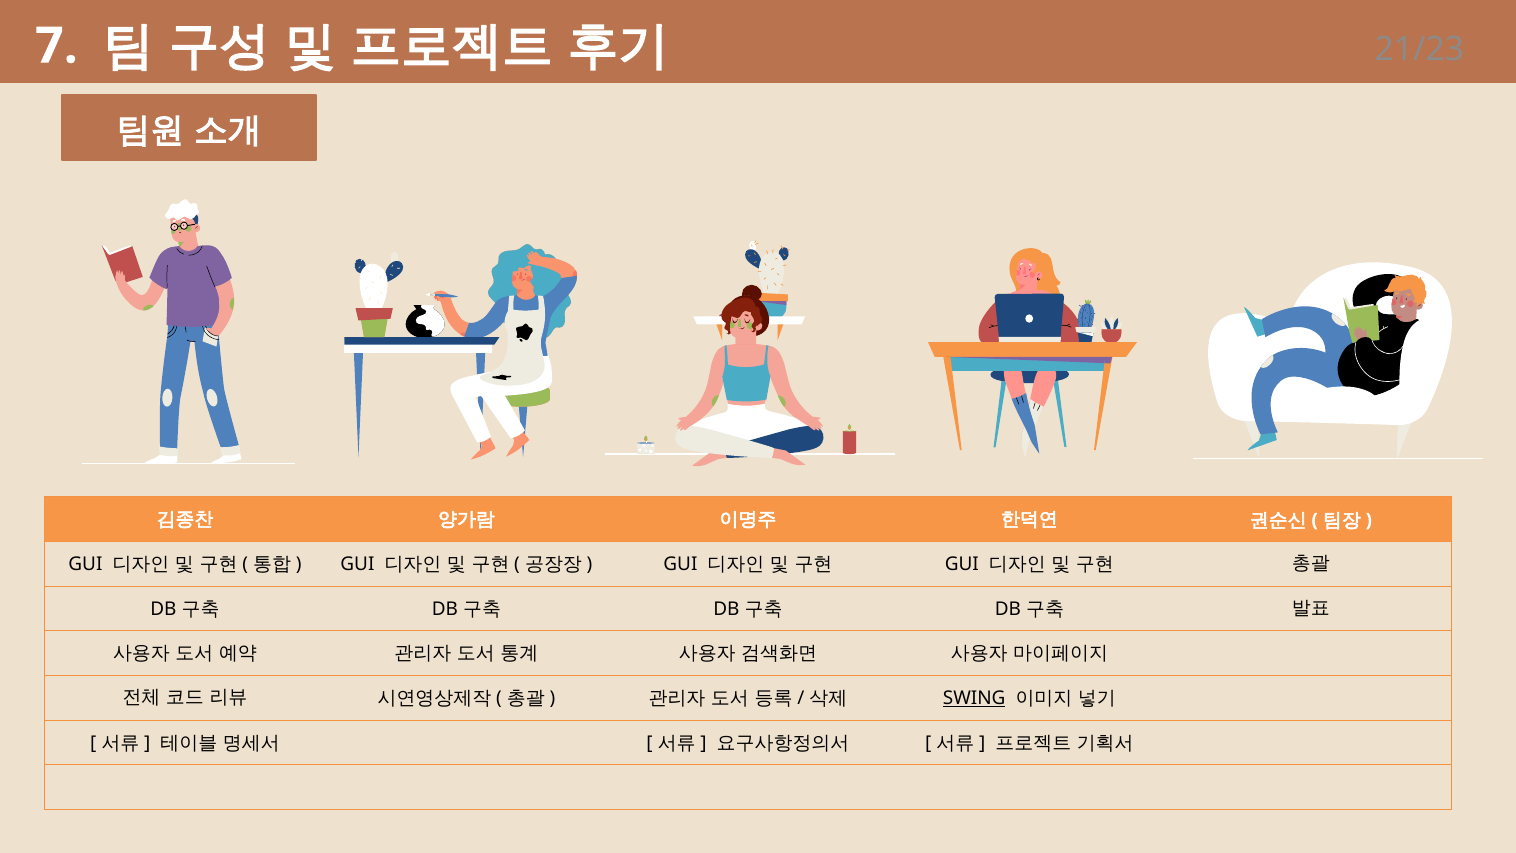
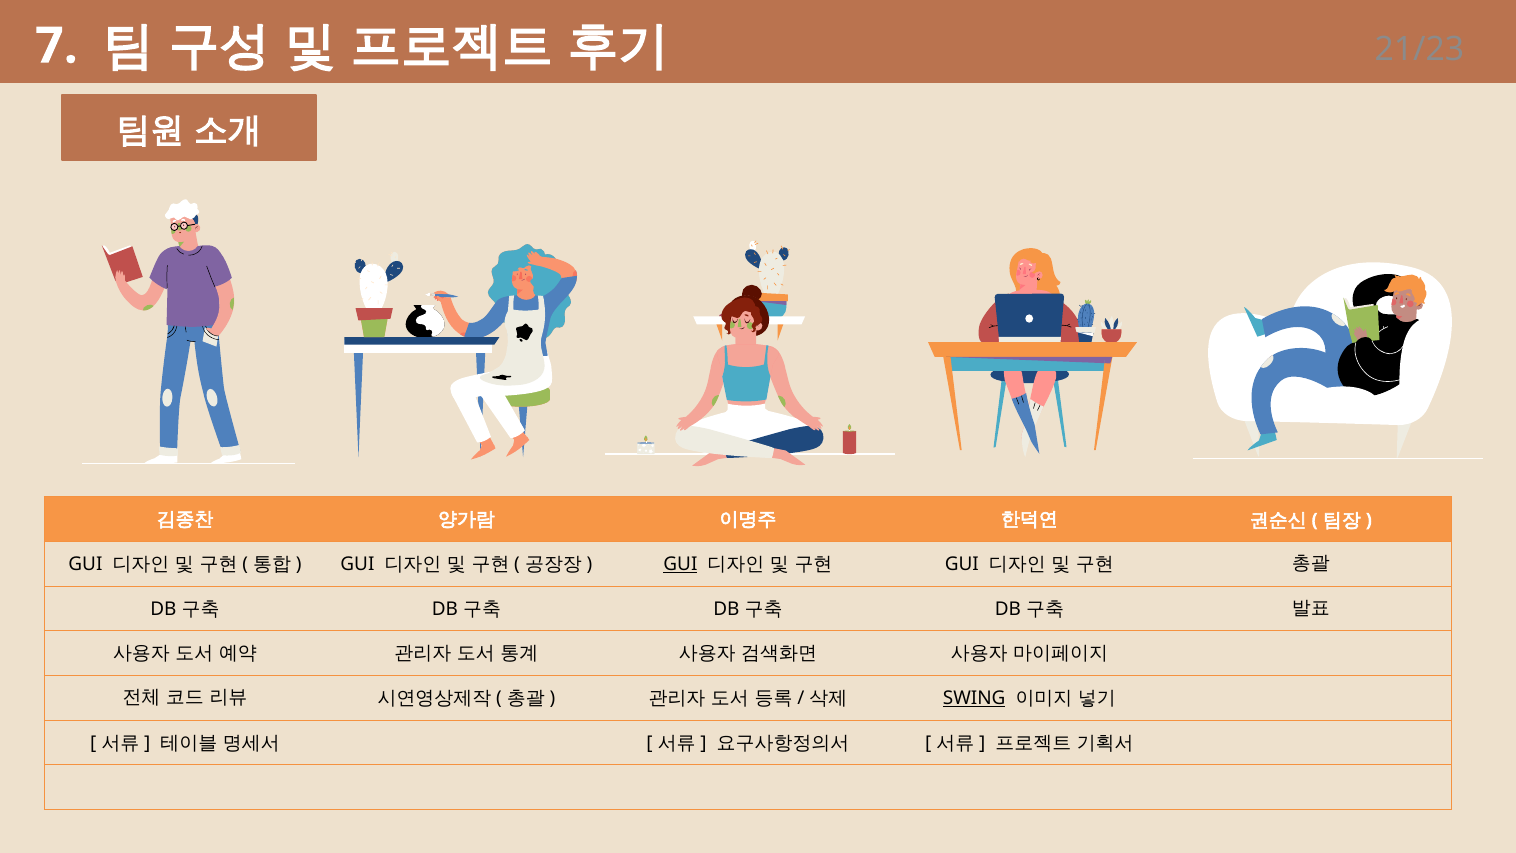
GUI underline: none -> present (680, 565)
